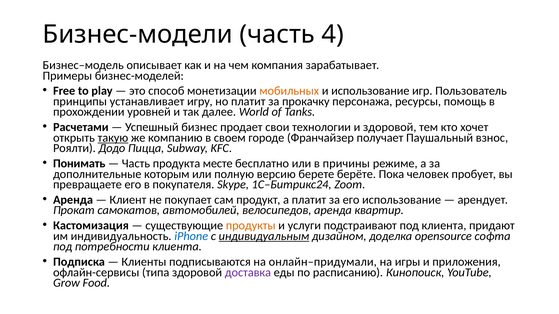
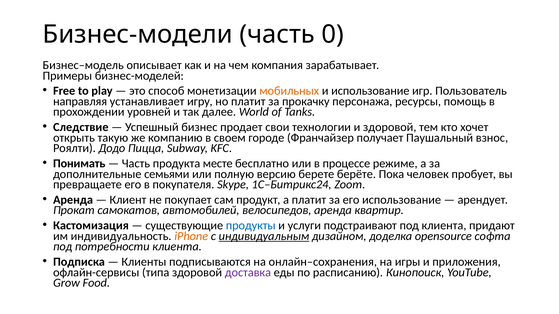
4: 4 -> 0 (333, 34)
принципы: принципы -> направляя (80, 102)
Расчетами: Расчетами -> Следствие (81, 127)
такую underline: present -> none (113, 138)
причины: причины -> процессе (346, 164)
которым: которым -> семьями (167, 174)
продукты colour: orange -> blue (251, 226)
iPhone colour: blue -> orange (191, 236)
онлайн–придумали: онлайн–придумали -> онлайн–сохранения (323, 262)
